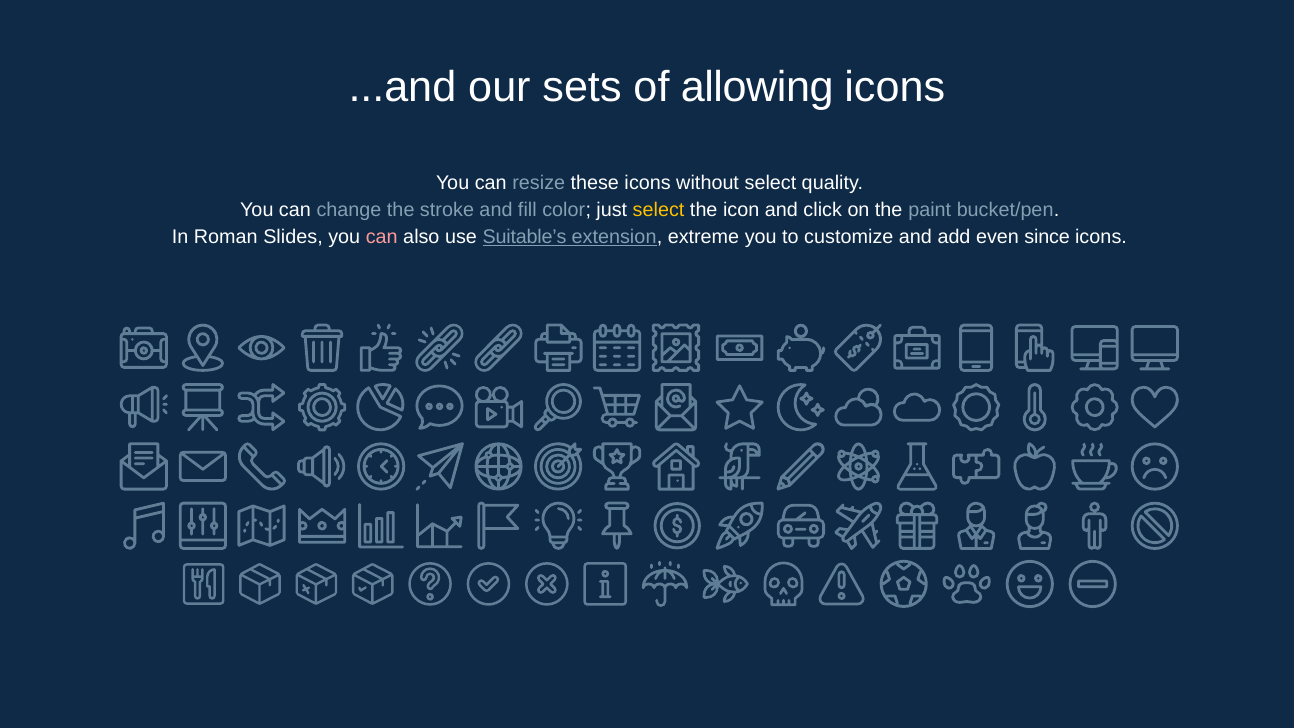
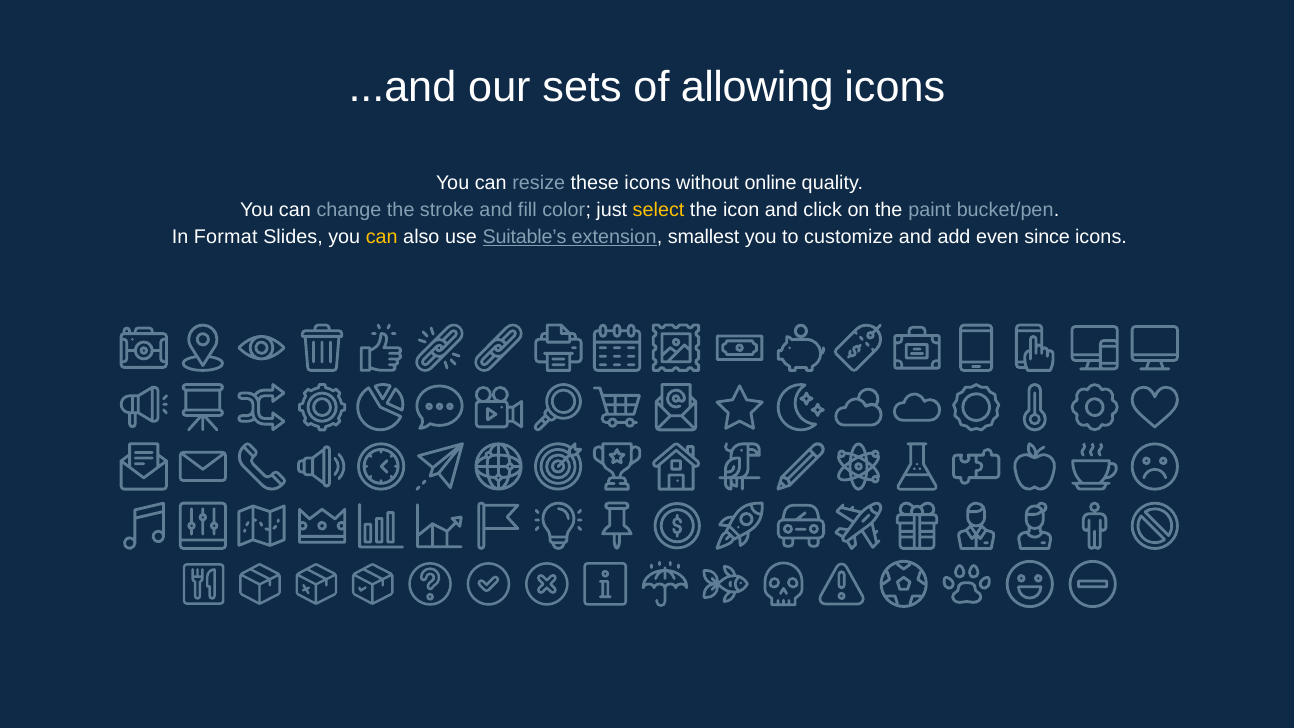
without select: select -> online (771, 183)
Roman: Roman -> Format (226, 237)
can colour: pink -> yellow (382, 237)
extreme: extreme -> smallest (704, 237)
